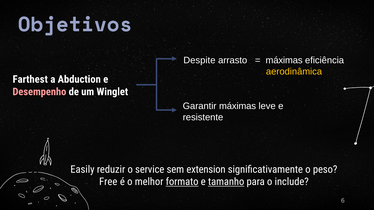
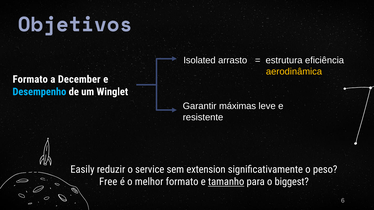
Despite: Despite -> Isolated (200, 60)
máximas: máximas -> estrutura (284, 60)
Farthest: Farthest -> Formato (30, 79)
Abduction: Abduction -> December (79, 79)
Desempenho colour: pink -> light blue (39, 92)
formato underline: present -> none (182, 182)
include: include -> biggest (292, 182)
